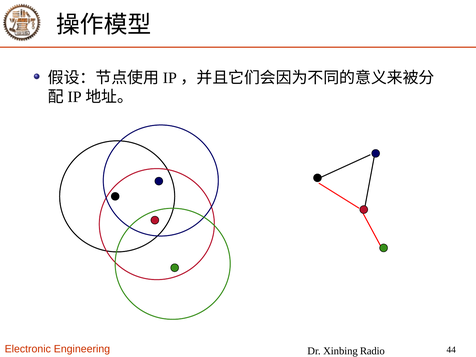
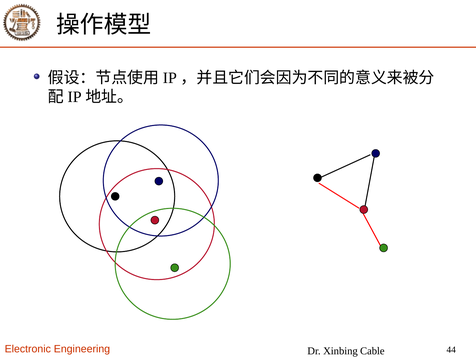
Radio: Radio -> Cable (372, 351)
